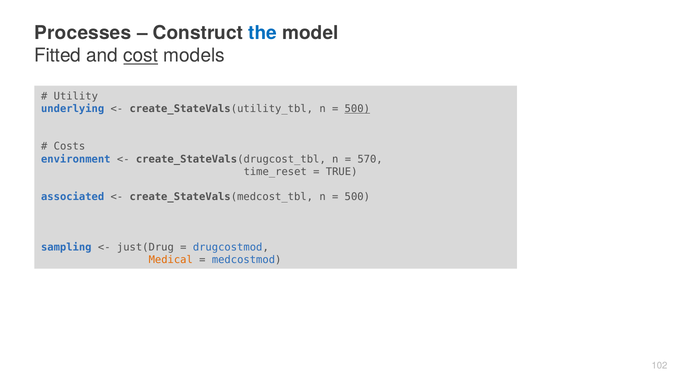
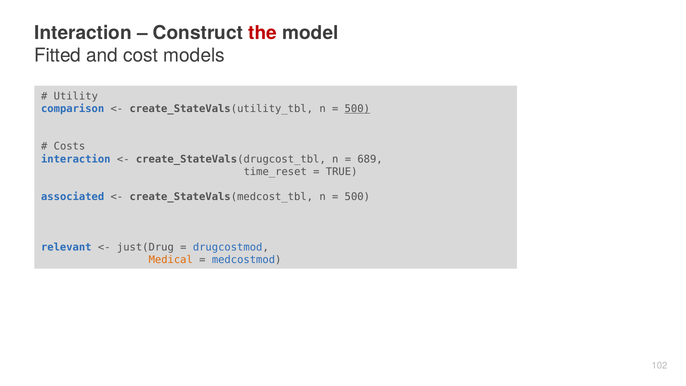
Processes: Processes -> Interaction (83, 33)
the colour: blue -> red (263, 33)
cost underline: present -> none (141, 56)
underlying: underlying -> comparison (73, 109)
environment: environment -> interaction (76, 159)
570: 570 -> 689 (370, 159)
sampling: sampling -> relevant (66, 247)
